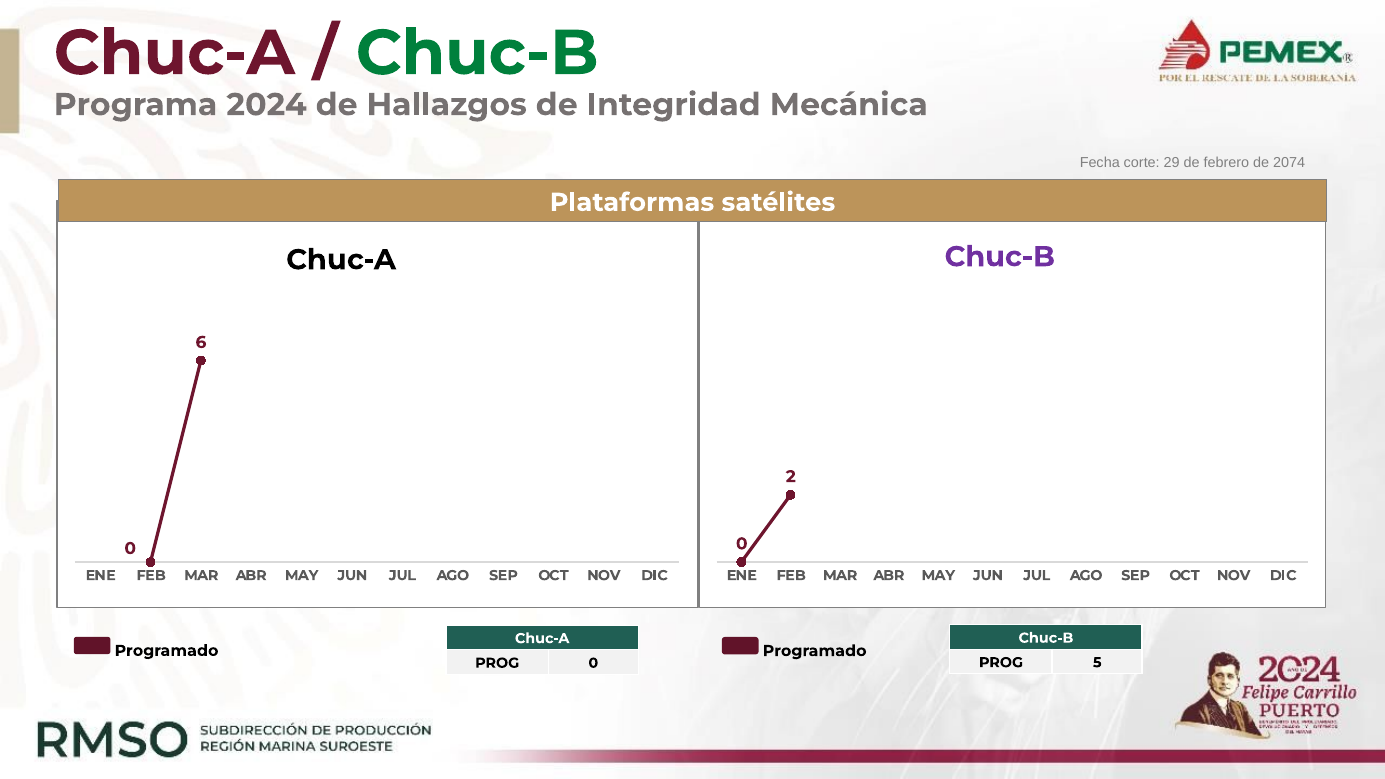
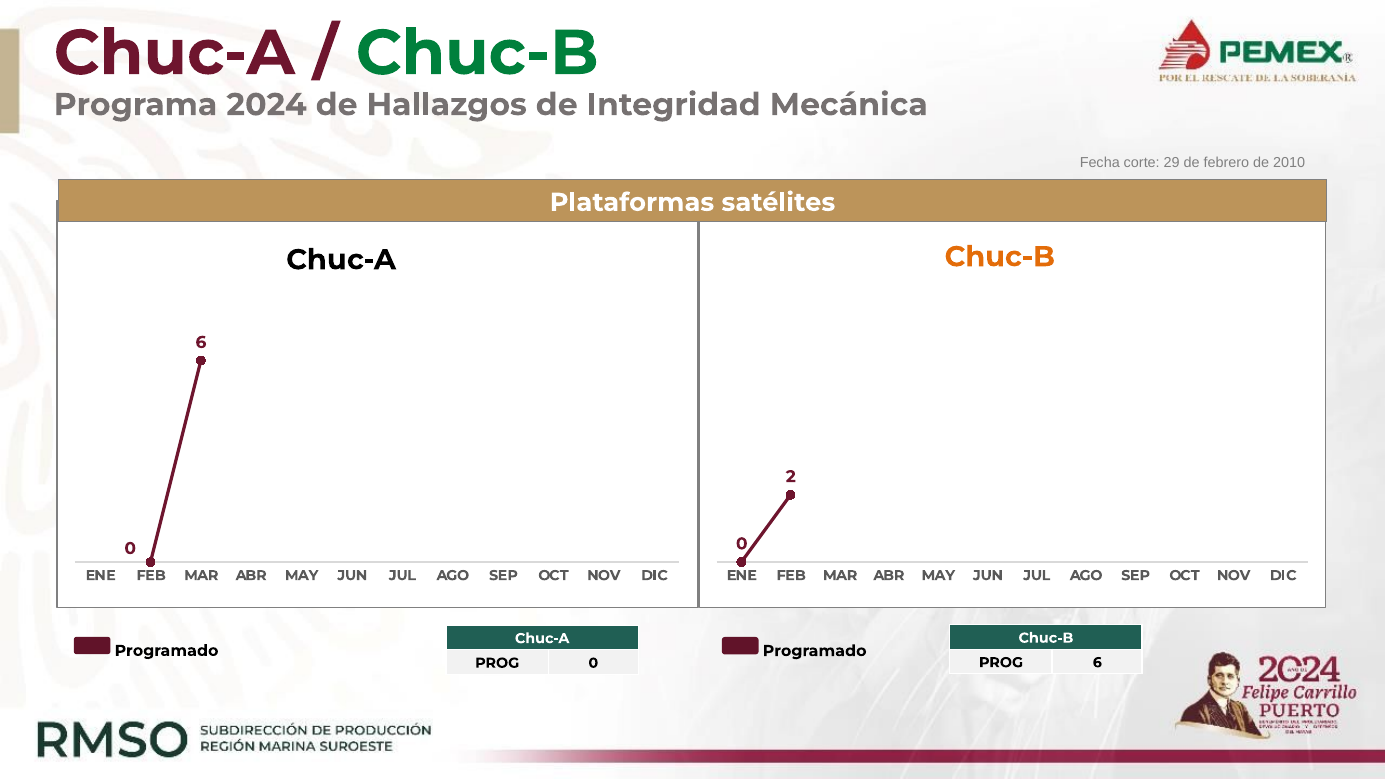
2074: 2074 -> 2010 (1289, 163)
Chuc-B colour: purple -> orange (1000, 257)
PROG 5: 5 -> 6 (1097, 663)
